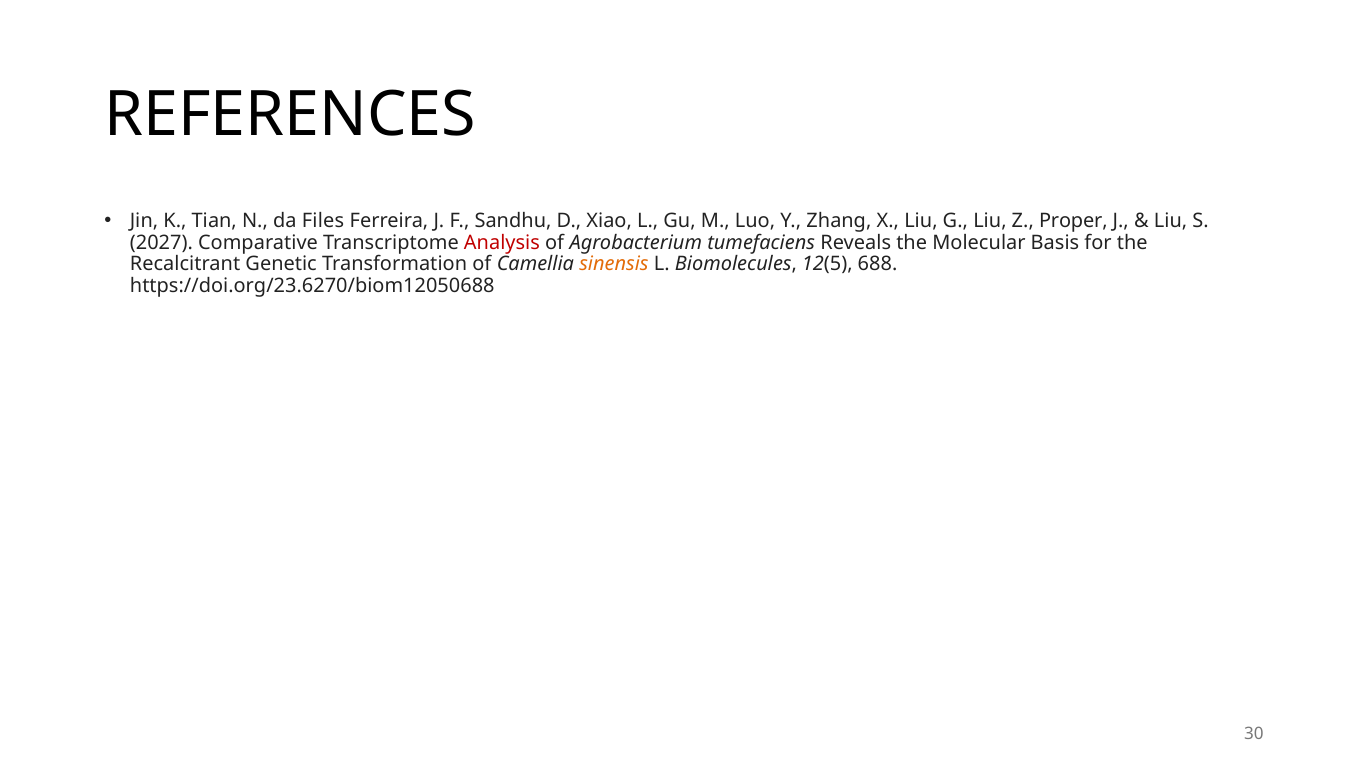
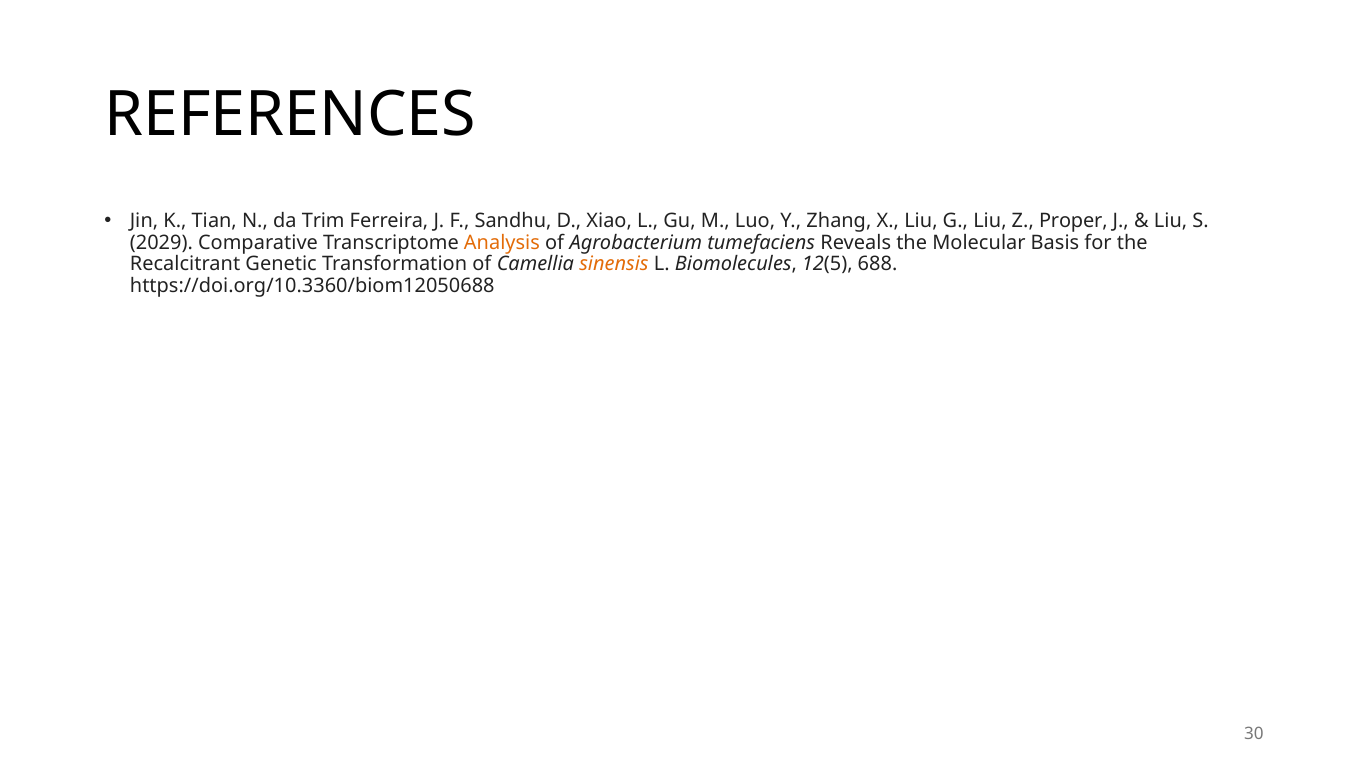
Files: Files -> Trim (323, 221)
2027: 2027 -> 2029 (161, 242)
Analysis colour: red -> orange (502, 242)
https://doi.org/23.6270/biom12050688: https://doi.org/23.6270/biom12050688 -> https://doi.org/10.3360/biom12050688 (312, 285)
